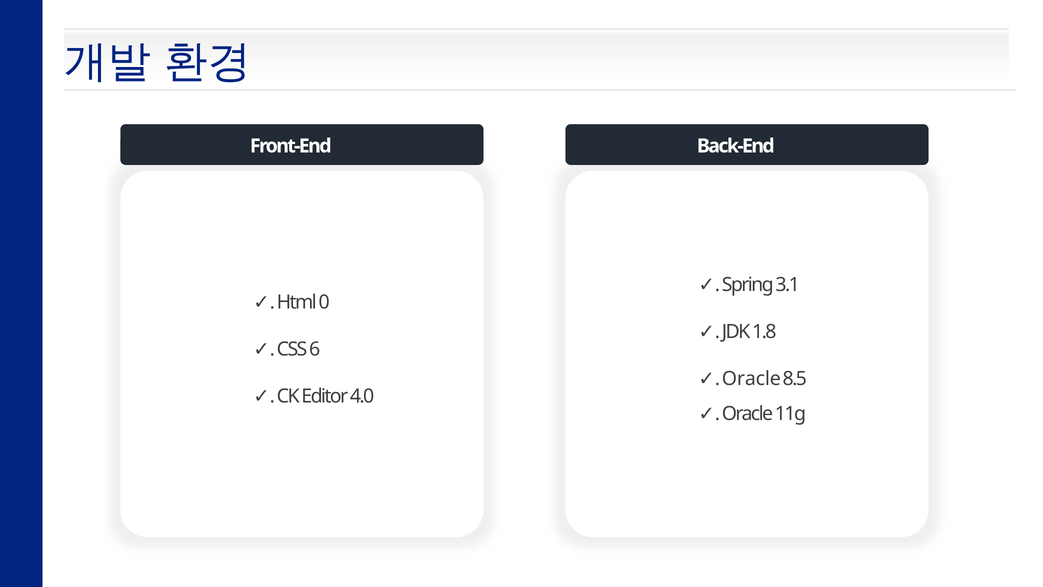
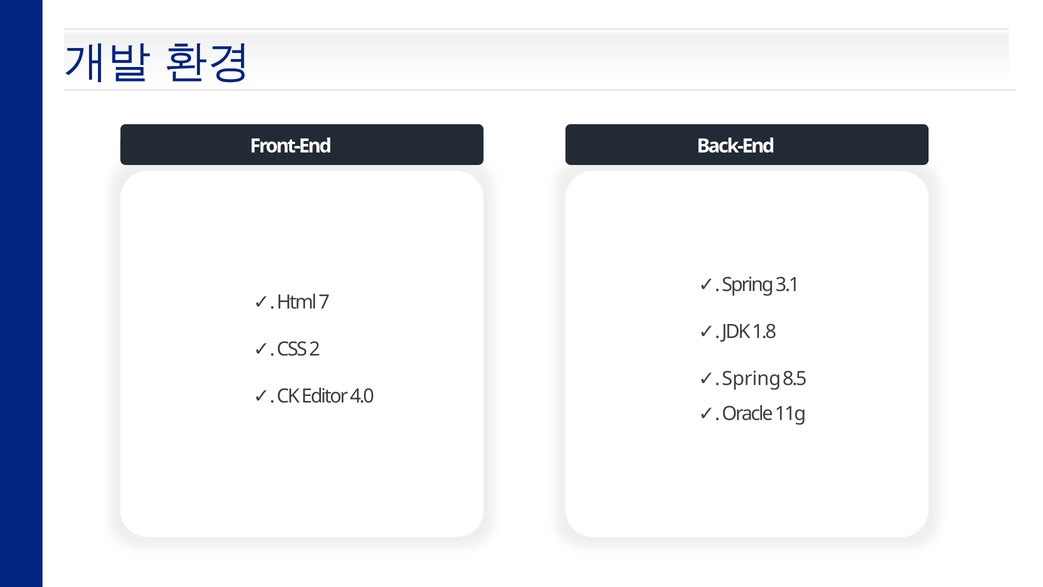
0: 0 -> 7 (324, 302)
6: 6 -> 2 (315, 349)
Oracle: Oracle -> Spring (751, 379)
